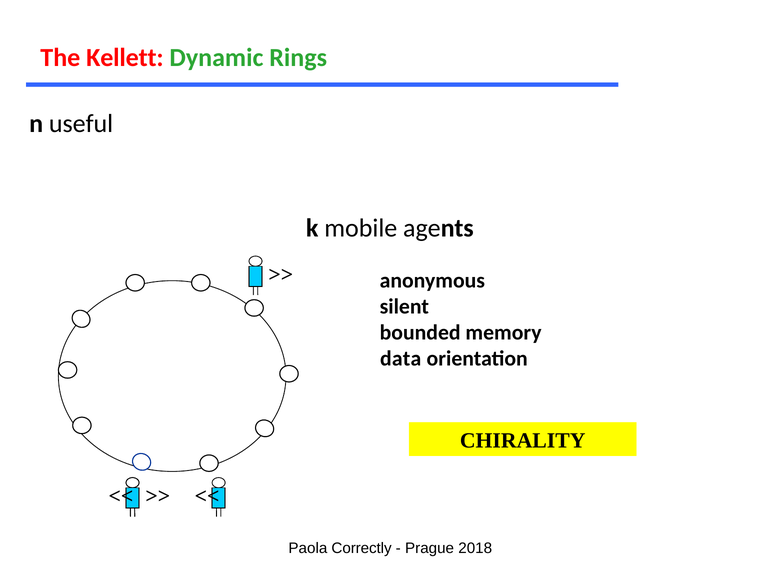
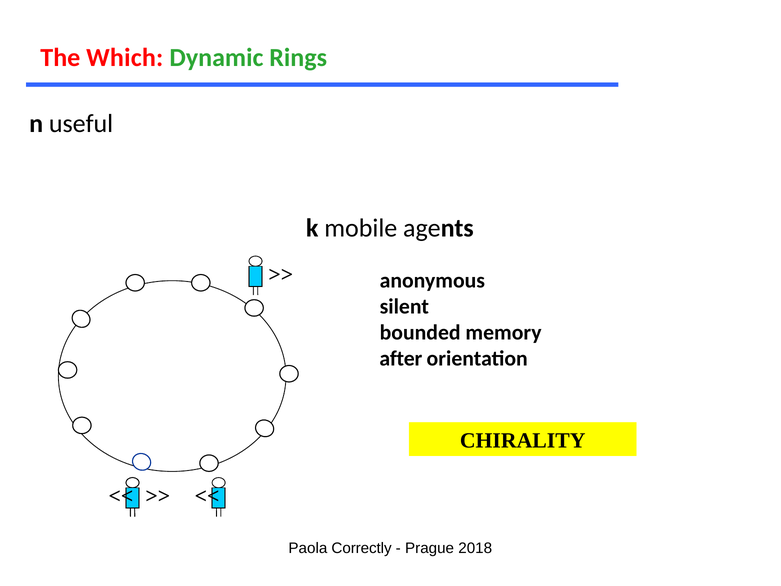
Kellett: Kellett -> Which (125, 58)
data: data -> after (401, 359)
